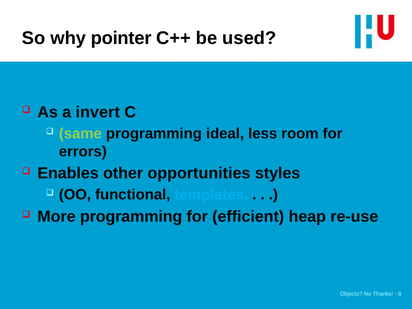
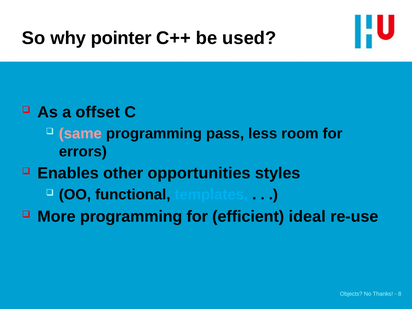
invert: invert -> offset (98, 112)
same colour: light green -> pink (80, 134)
ideal: ideal -> pass (225, 134)
heap: heap -> ideal (307, 217)
